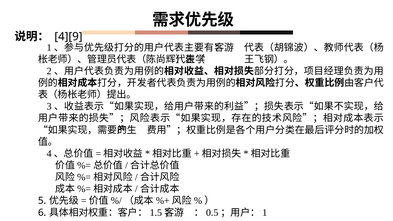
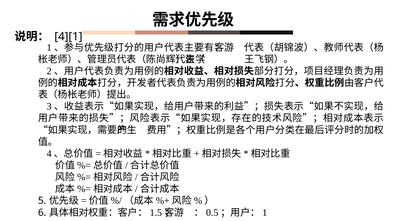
4][9: 4][9 -> 4][1 (68, 37)
